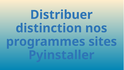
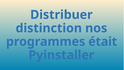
sites: sites -> était (103, 41)
